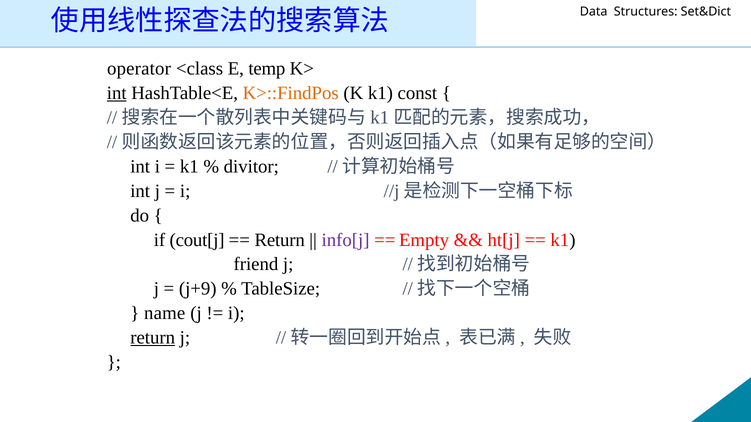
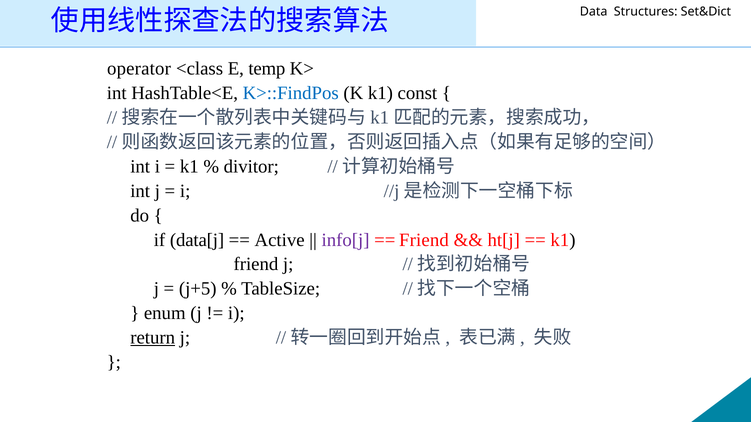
int underline: present -> none (117, 93)
K>::FindPos colour: orange -> blue (291, 93)
cout[j: cout[j -> data[j (197, 241)
Return: Return -> Active (280, 241)
Empty: Empty -> Friend (424, 241)
j+9: j+9 -> j+5 (198, 289)
name: name -> enum (165, 313)
